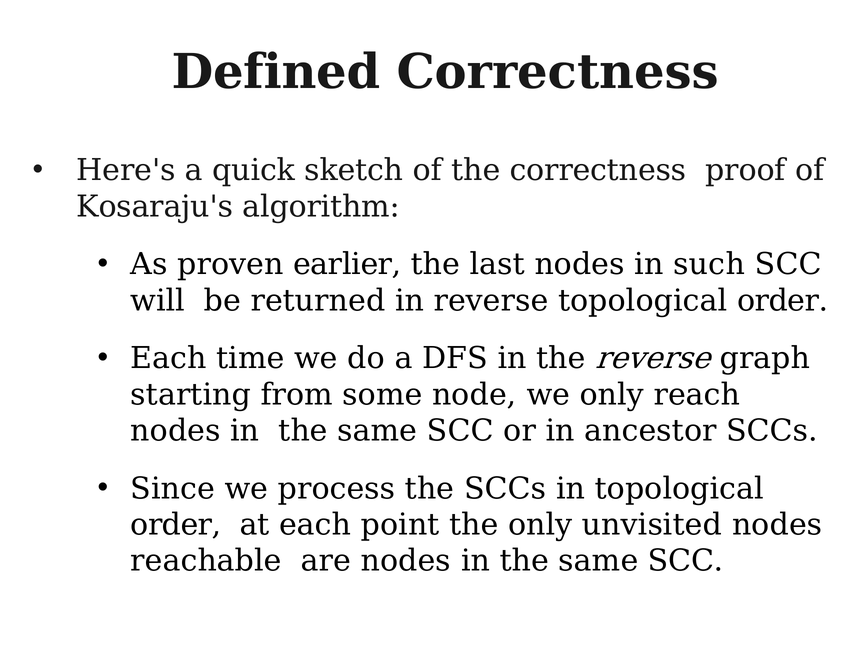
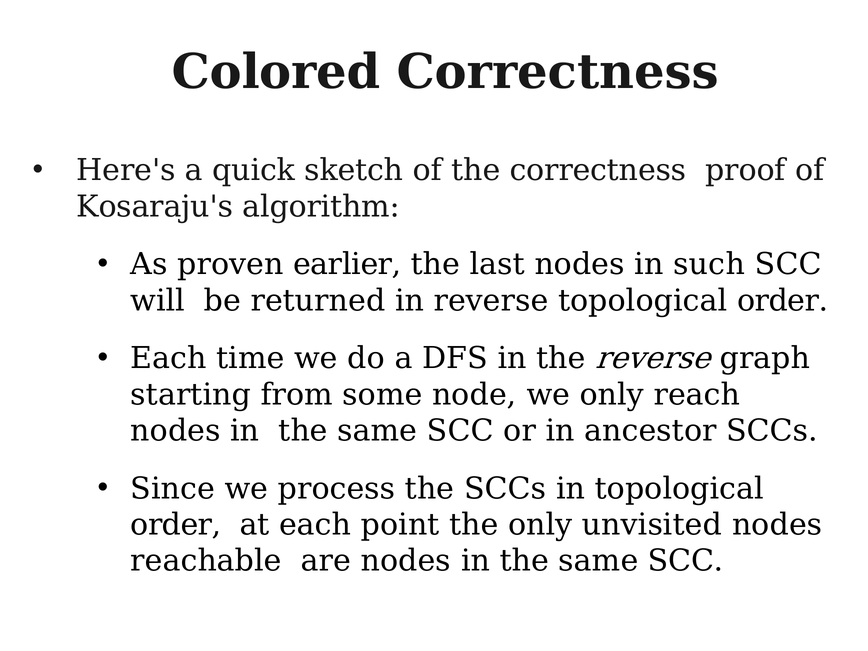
Defined: Defined -> Colored (276, 72)
